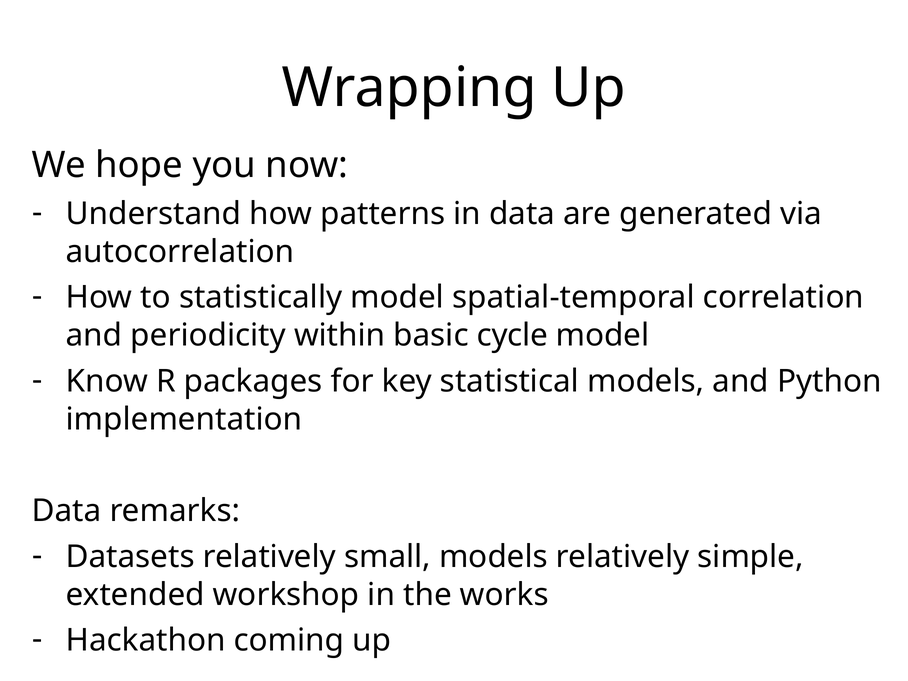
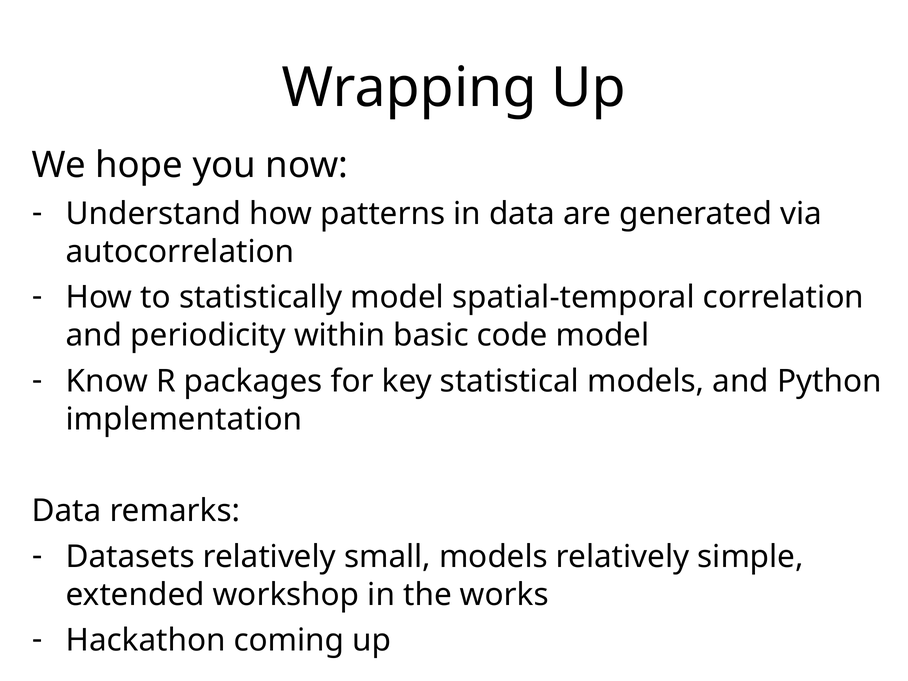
cycle: cycle -> code (512, 335)
